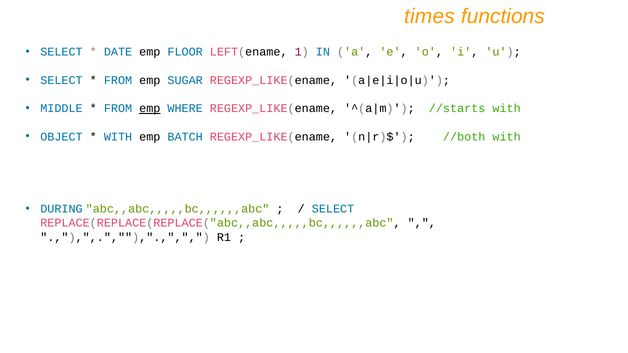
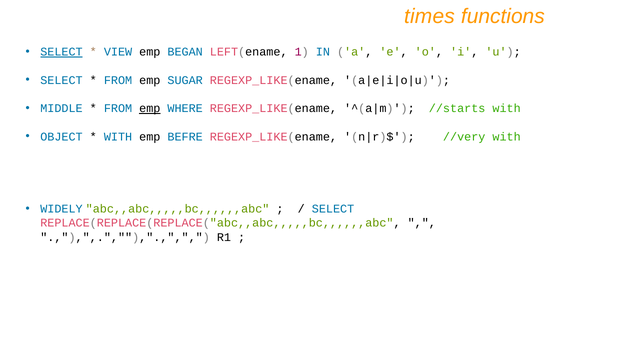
SELECT underline: none -> present (61, 52)
DATE: DATE -> VIEW (118, 52)
FLOOR: FLOOR -> BEGAN (185, 52)
BATCH: BATCH -> BEFRE (185, 137)
//both: //both -> //very (464, 137)
DURING: DURING -> WIDELY (61, 209)
